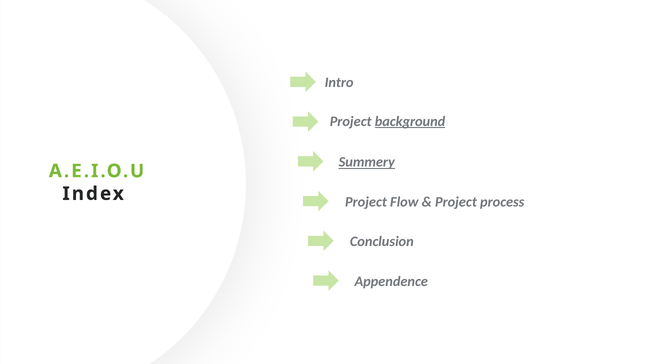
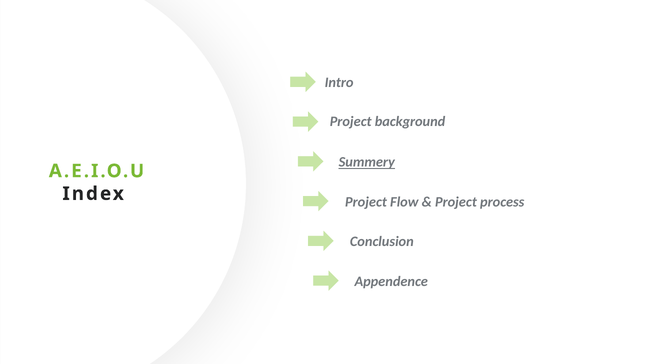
background underline: present -> none (410, 122)
